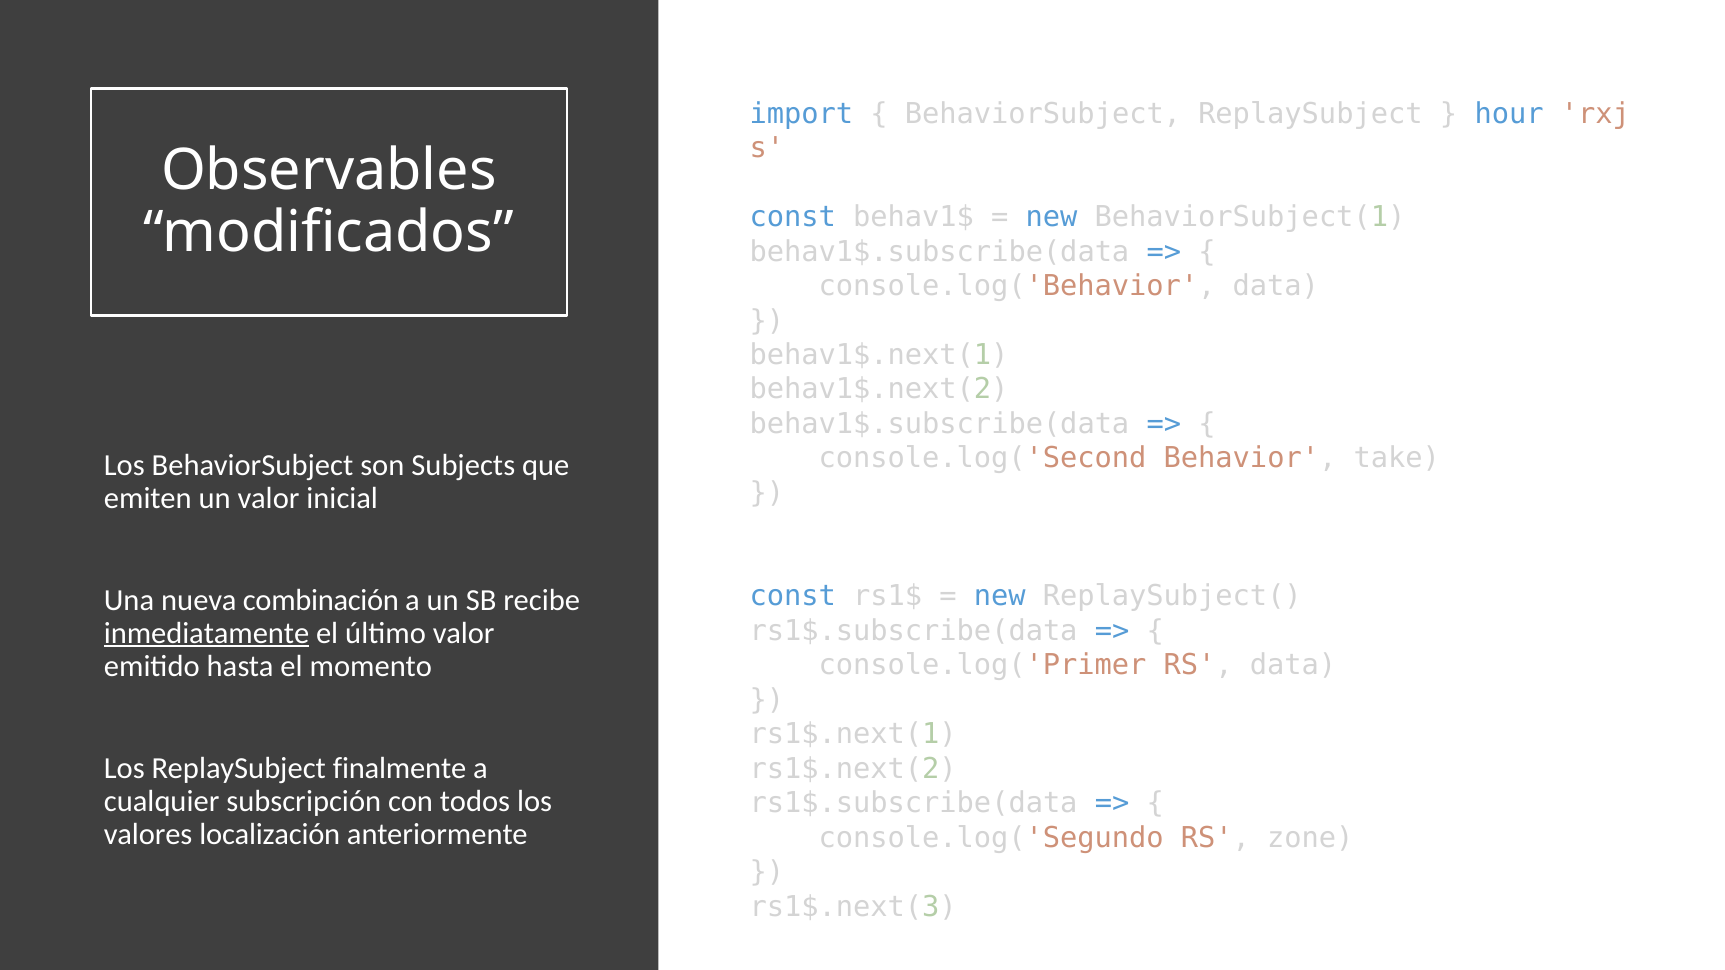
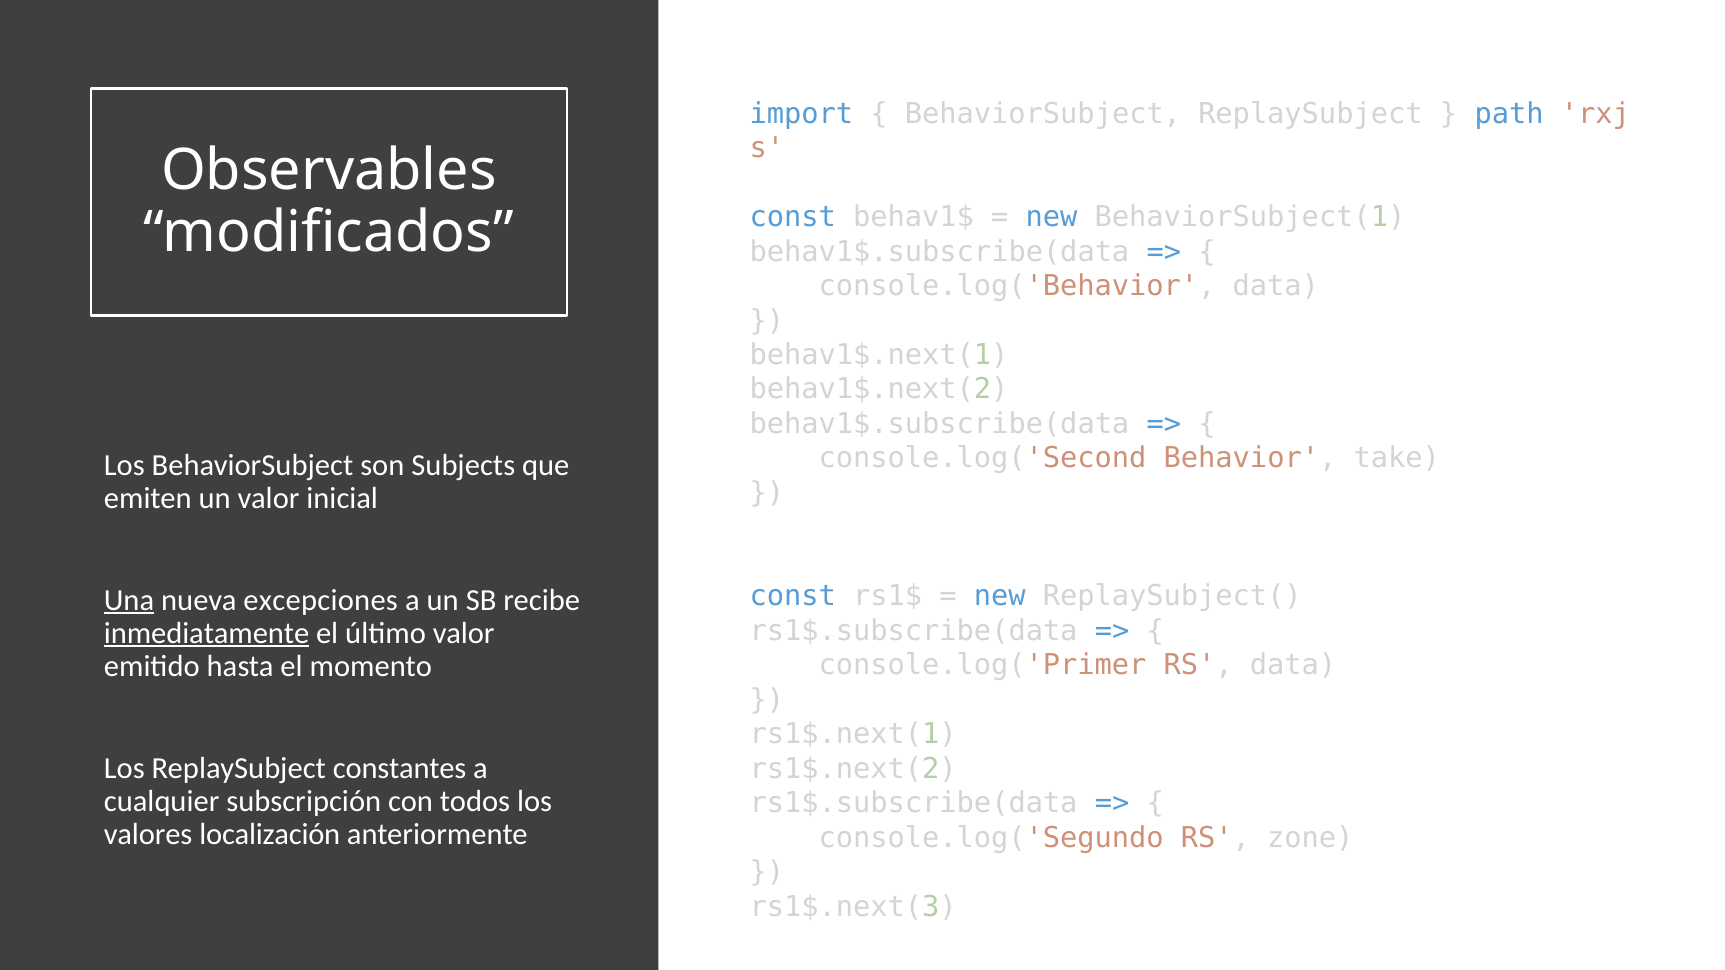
hour: hour -> path (1509, 114)
Una underline: none -> present (129, 600)
combinación: combinación -> excepciones (321, 600)
finalmente: finalmente -> constantes (400, 768)
